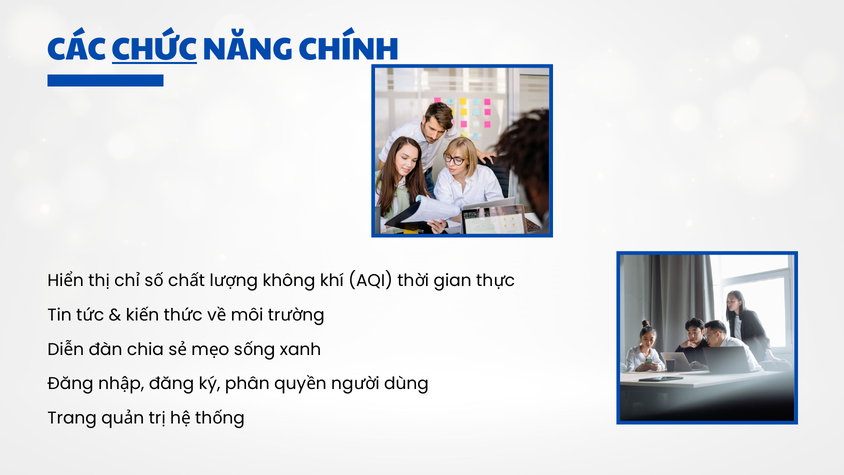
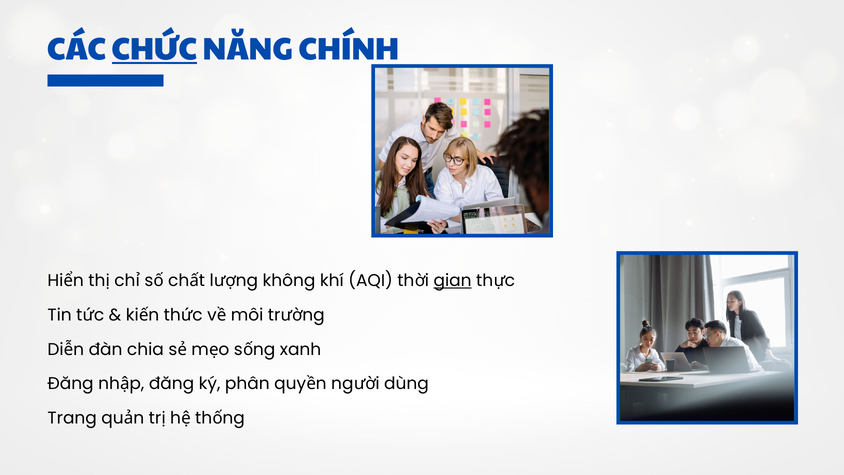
gian underline: none -> present (453, 281)
